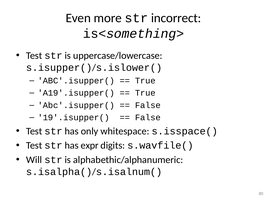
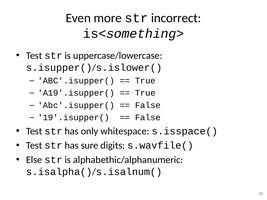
expr: expr -> sure (90, 146)
Will: Will -> Else (34, 160)
